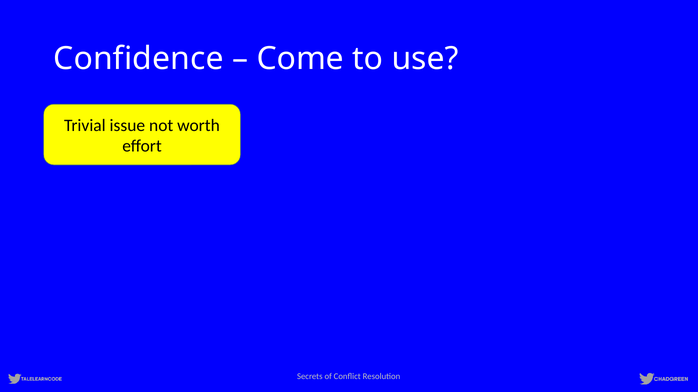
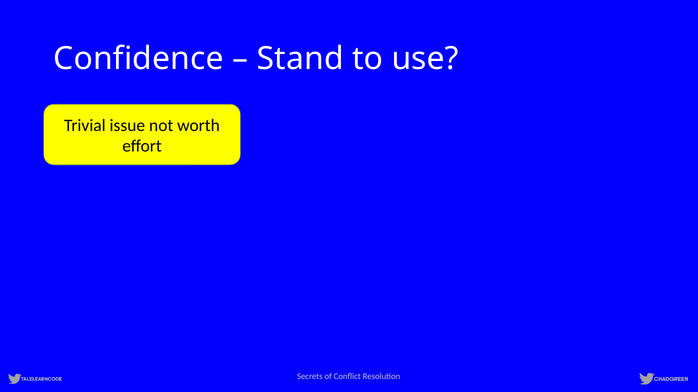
Come: Come -> Stand (300, 59)
